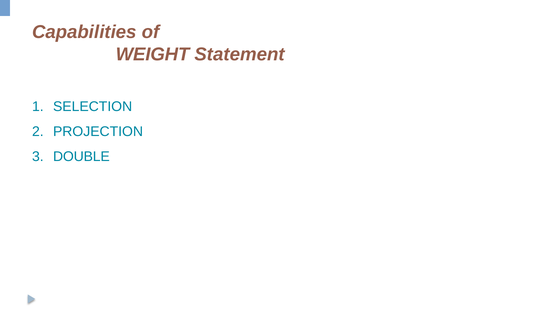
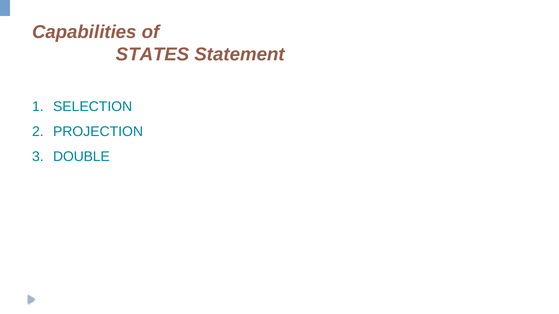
WEIGHT: WEIGHT -> STATES (153, 54)
